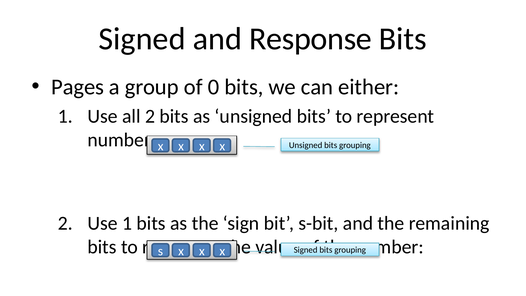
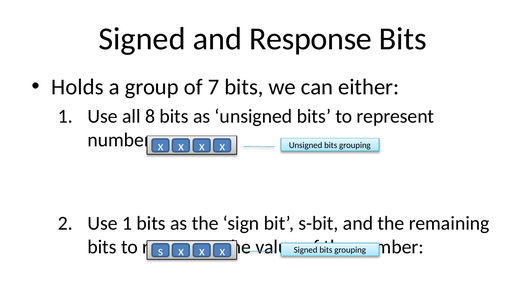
Pages: Pages -> Holds (78, 87)
0: 0 -> 7 (214, 87)
all 2: 2 -> 8 (150, 116)
